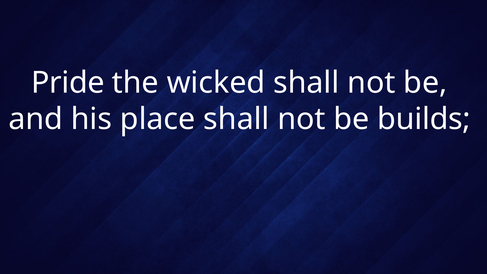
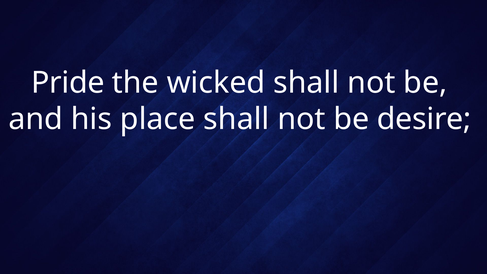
builds: builds -> desire (424, 119)
